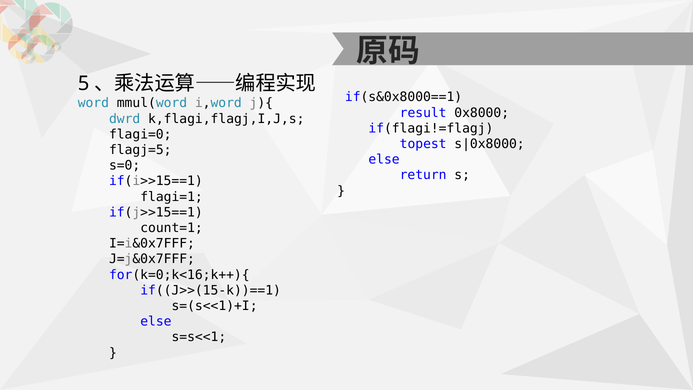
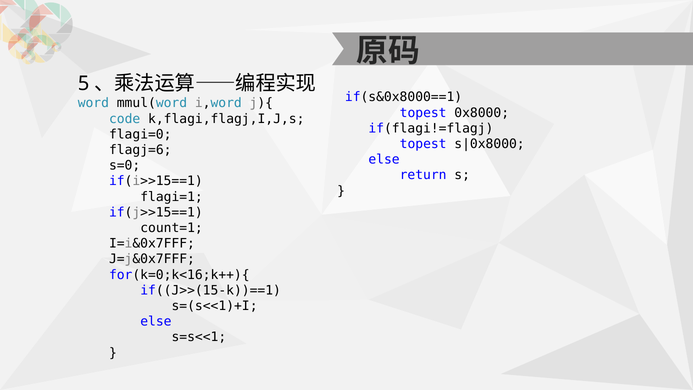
result: result -> topest (423, 113)
dwrd: dwrd -> code (125, 119)
flagj=5: flagj=5 -> flagj=6 (140, 150)
